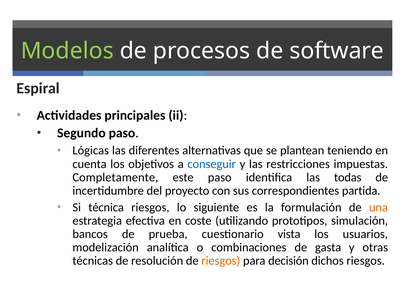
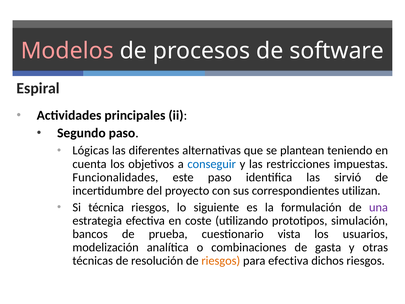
Modelos colour: light green -> pink (67, 51)
Completamente: Completamente -> Funcionalidades (115, 177)
todas: todas -> sirvió (348, 177)
partida: partida -> utilizan (361, 191)
una colour: orange -> purple (378, 207)
para decisión: decisión -> efectiva (288, 261)
